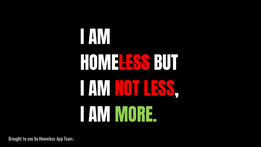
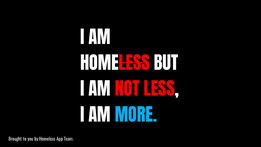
MORE colour: light green -> light blue (136, 116)
